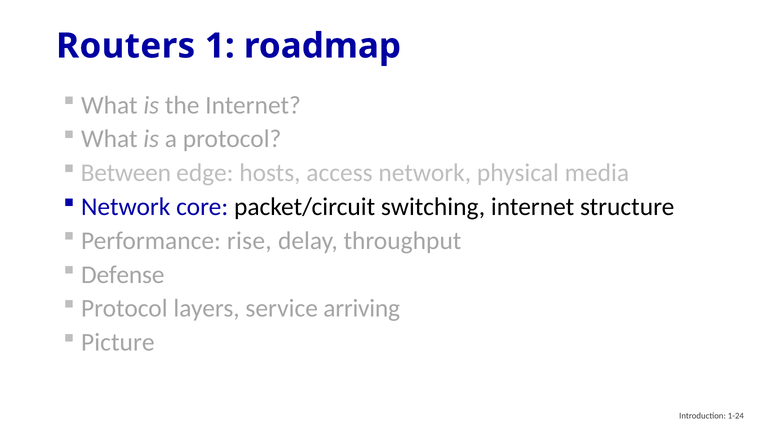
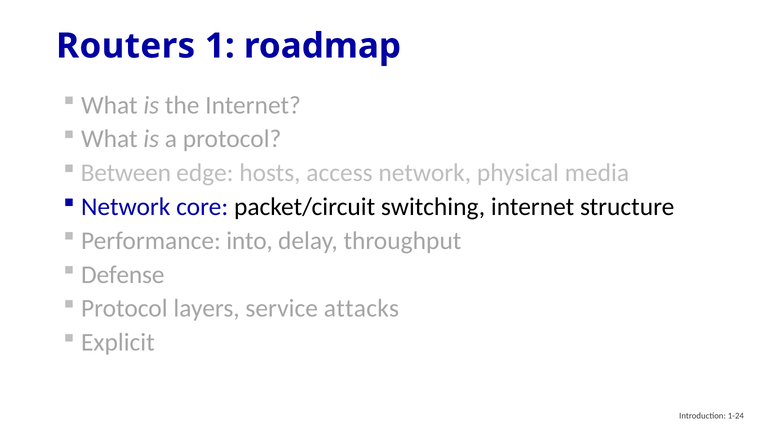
rise: rise -> into (250, 241)
arriving: arriving -> attacks (361, 308)
Picture: Picture -> Explicit (118, 342)
